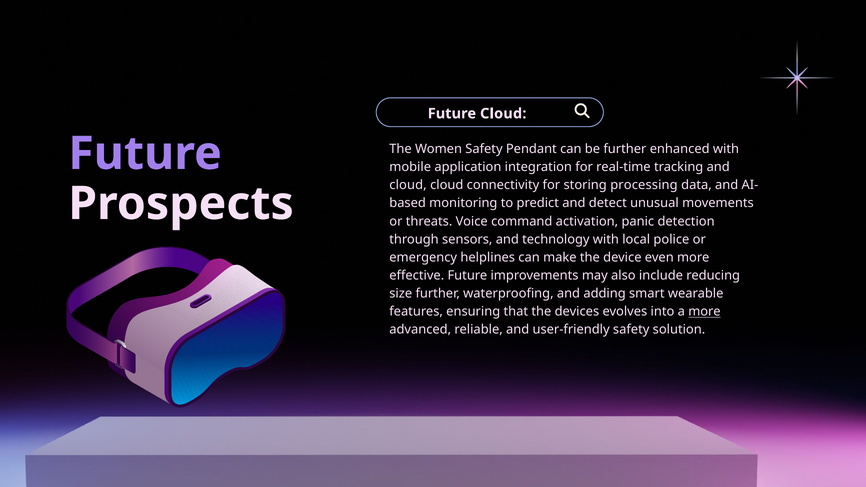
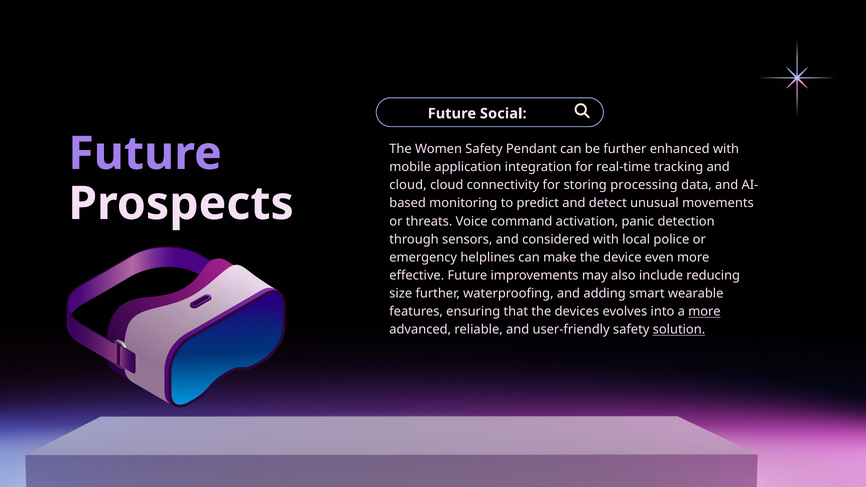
Future Cloud: Cloud -> Social (503, 114)
technology: technology -> considered (556, 239)
solution underline: none -> present (679, 330)
